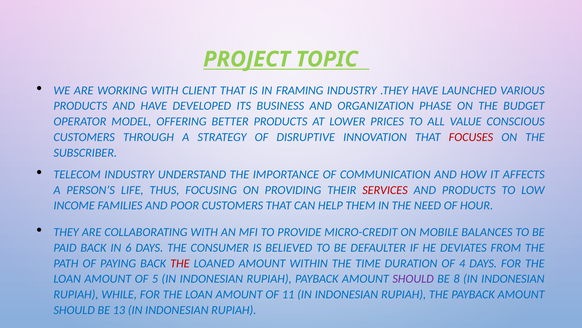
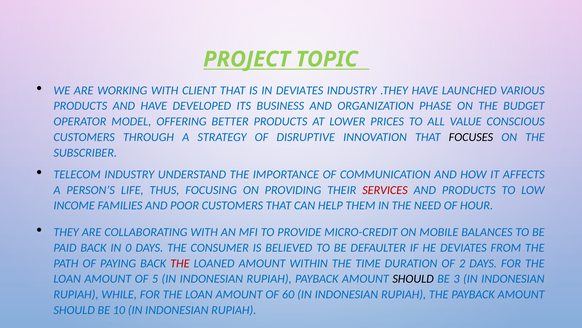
IN FRAMING: FRAMING -> DEVIATES (300, 90)
FOCUSES colour: red -> black (471, 137)
6: 6 -> 0 (128, 247)
4: 4 -> 2 (462, 263)
SHOULD colour: purple -> black (413, 278)
8: 8 -> 3 (457, 278)
11: 11 -> 60 (288, 294)
13: 13 -> 10 (119, 310)
